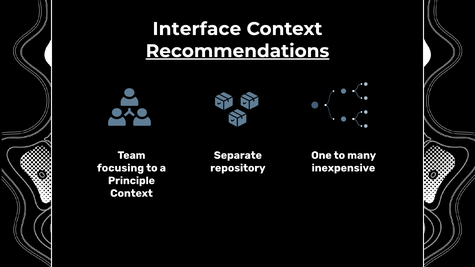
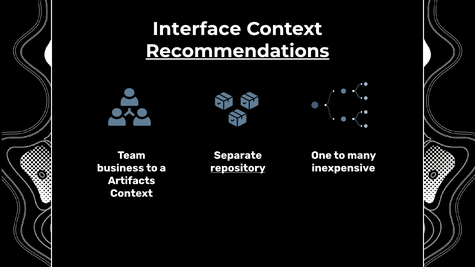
focusing: focusing -> business (121, 168)
repository underline: none -> present (238, 168)
Principle: Principle -> Artifacts (132, 181)
